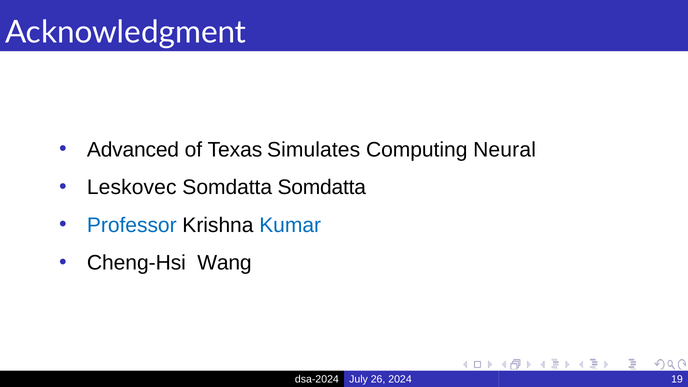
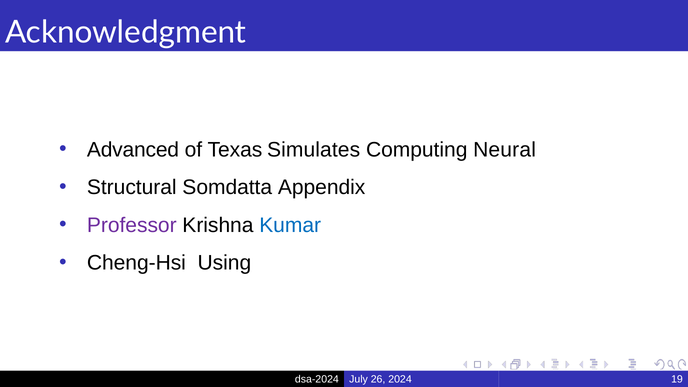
Leskovec: Leskovec -> Structural (132, 187)
Somdatta Somdatta: Somdatta -> Appendix (322, 187)
Professor colour: blue -> purple (132, 225)
Wang: Wang -> Using (224, 263)
